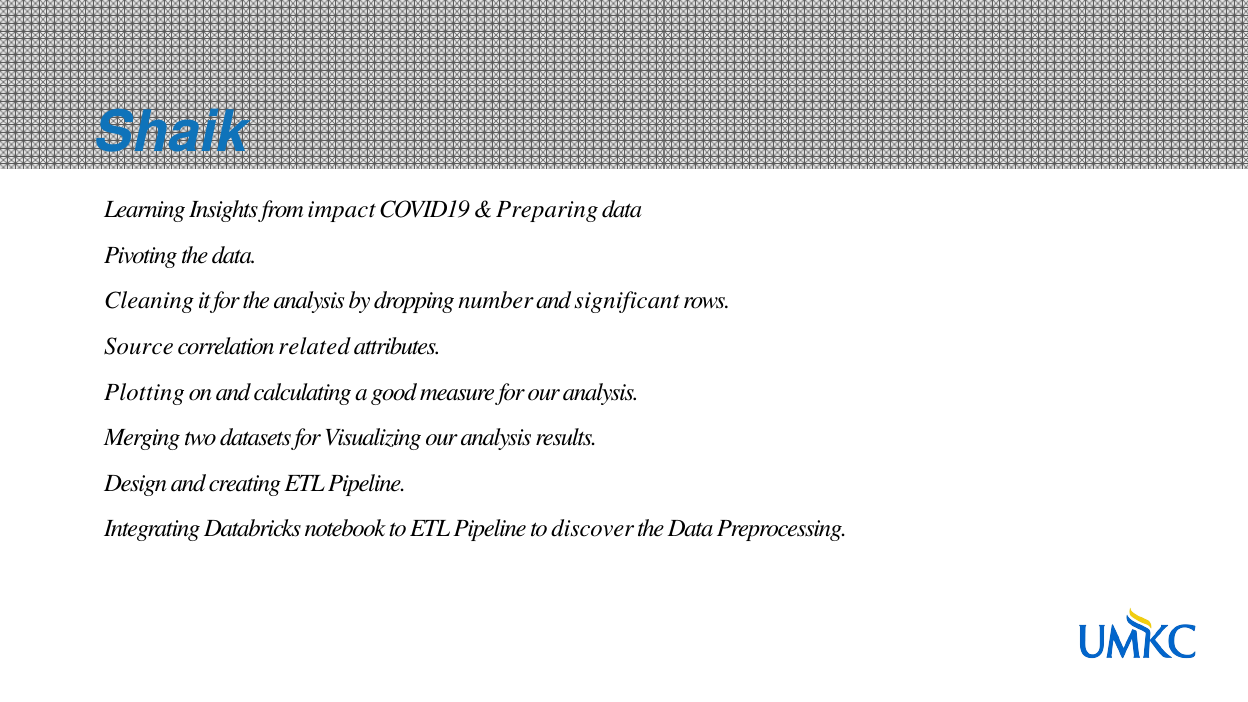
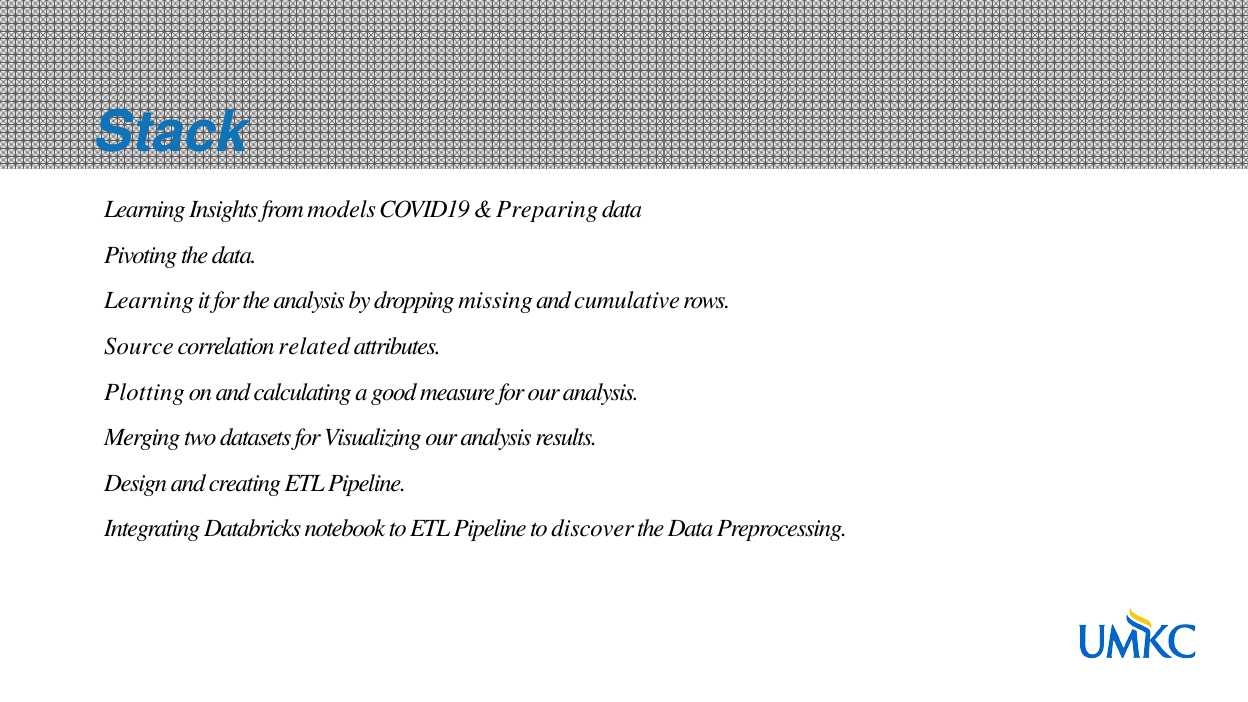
Shaik: Shaik -> Stack (172, 133)
impact: impact -> models (342, 210)
Cleaning: Cleaning -> Learning (149, 301)
number: number -> missing (496, 301)
significant: significant -> cumulative (627, 301)
